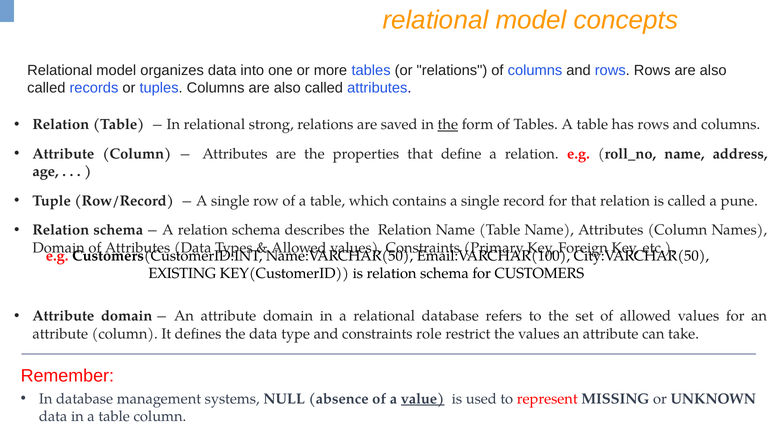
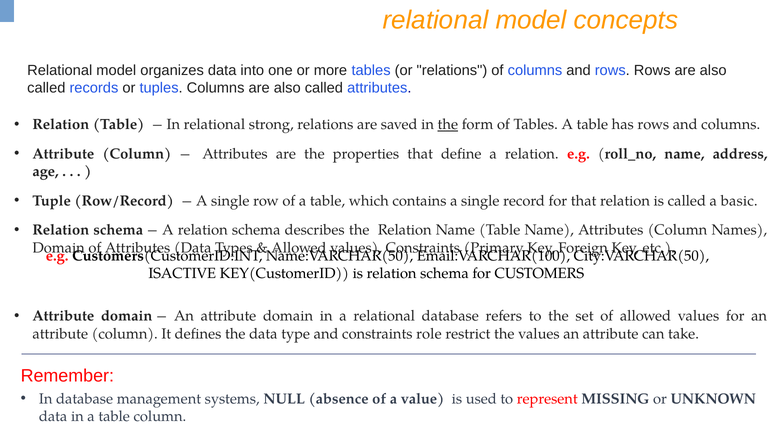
pune: pune -> basic (739, 201)
EXISTING: EXISTING -> ISACTIVE (182, 273)
value underline: present -> none (423, 399)
